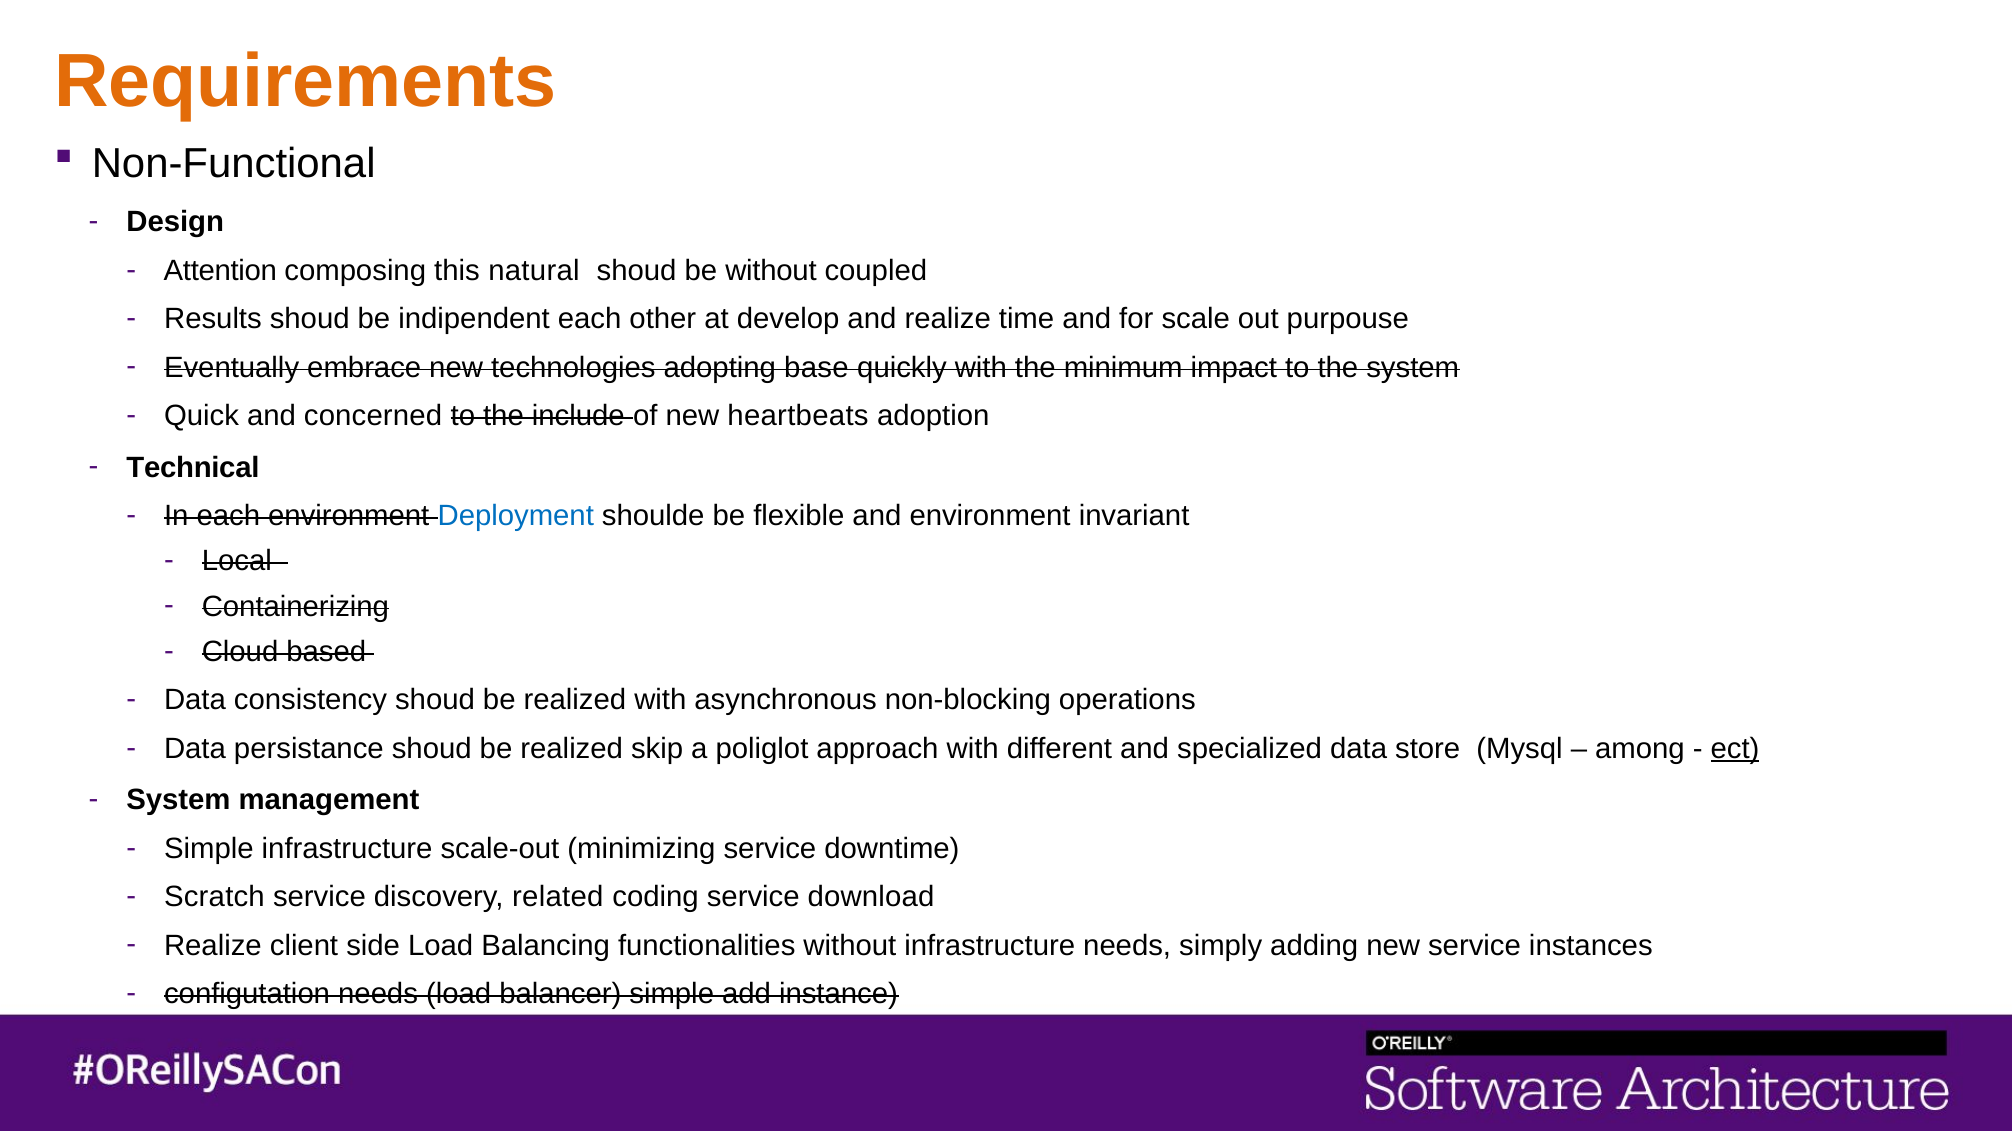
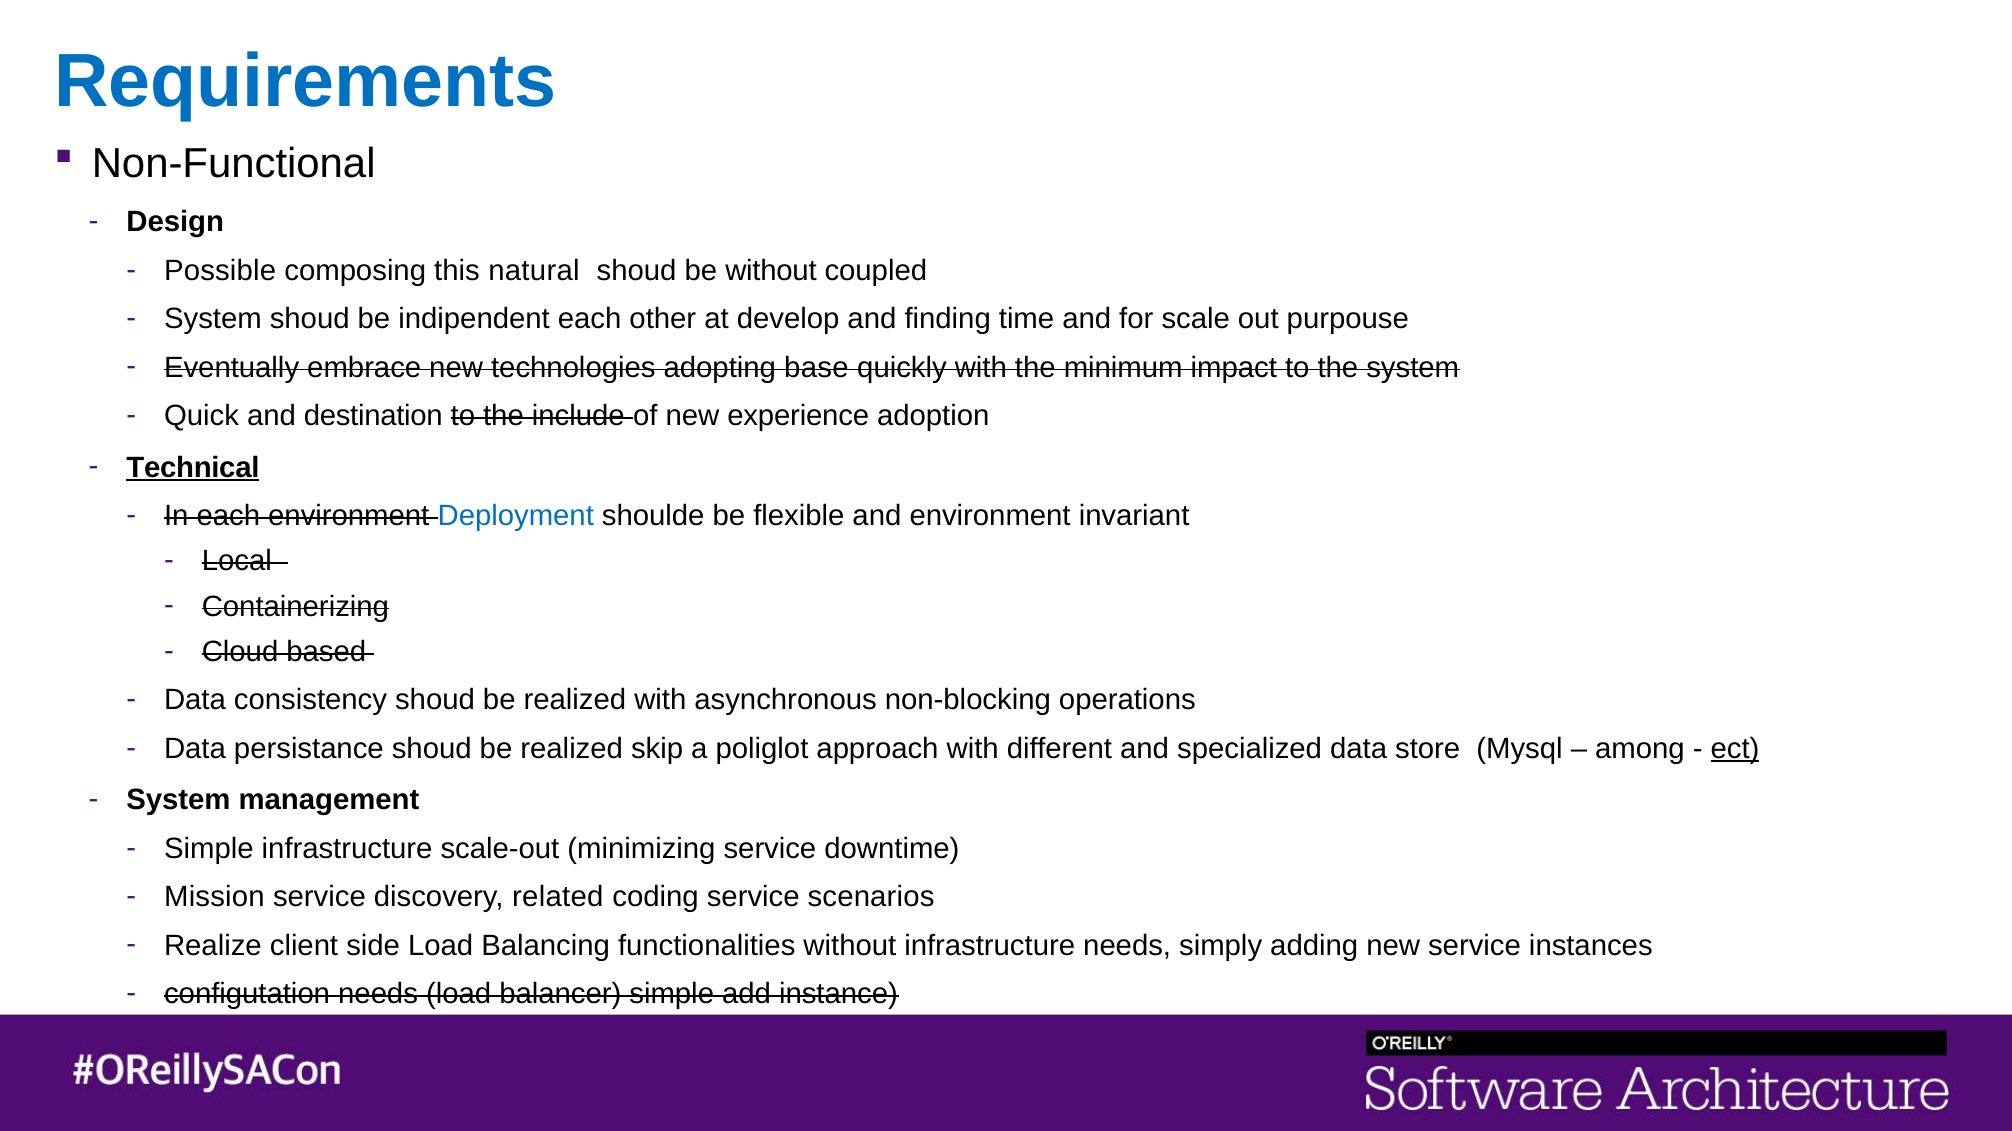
Requirements colour: orange -> blue (305, 81)
Attention: Attention -> Possible (220, 271)
Results: Results -> System (213, 319)
and realize: realize -> finding (948, 319)
concerned: concerned -> destination (373, 416)
heartbeats: heartbeats -> experience (798, 416)
Technical underline: none -> present (193, 468)
Scratch: Scratch -> Mission (214, 898)
download: download -> scenarios (871, 898)
